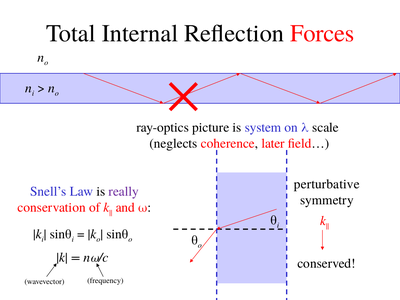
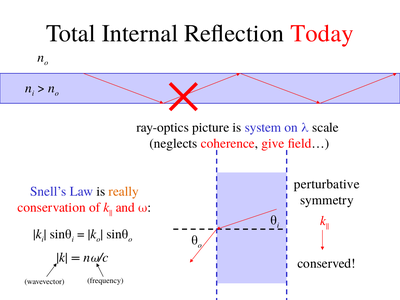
Forces: Forces -> Today (322, 33)
later: later -> give (273, 144)
really colour: purple -> orange (124, 192)
